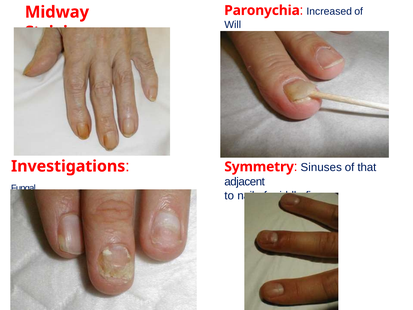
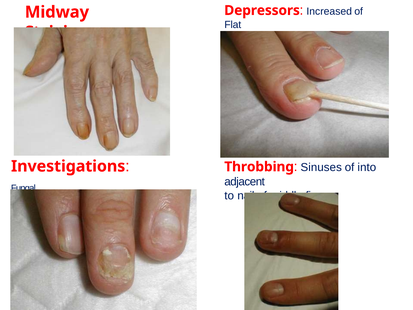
Paronychia: Paronychia -> Depressors (262, 10)
Will: Will -> Flat (233, 25)
Symmetry: Symmetry -> Throbbing (259, 167)
that: that -> into (367, 167)
